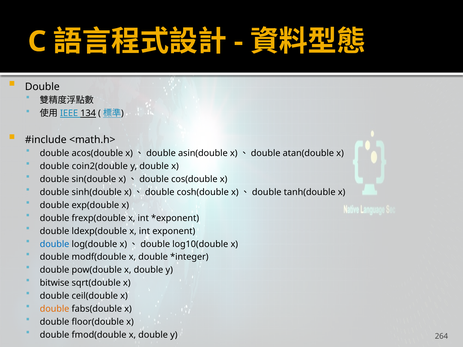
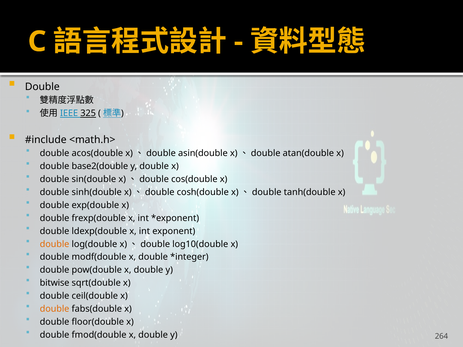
134: 134 -> 325 (88, 113)
coin2(double: coin2(double -> base2(double (100, 166)
double colour: blue -> orange (55, 244)
